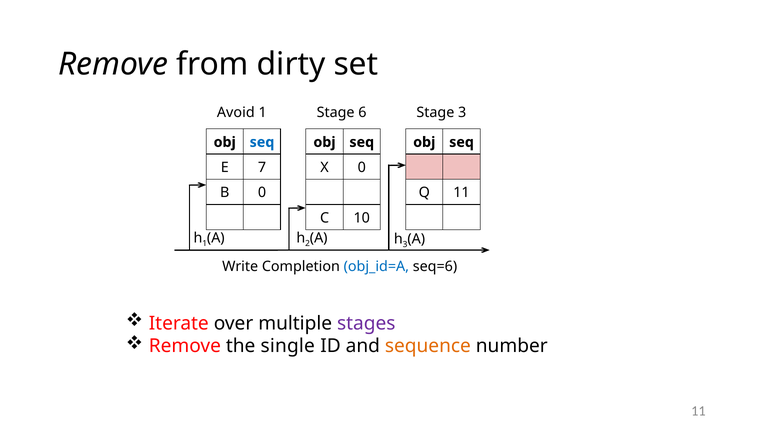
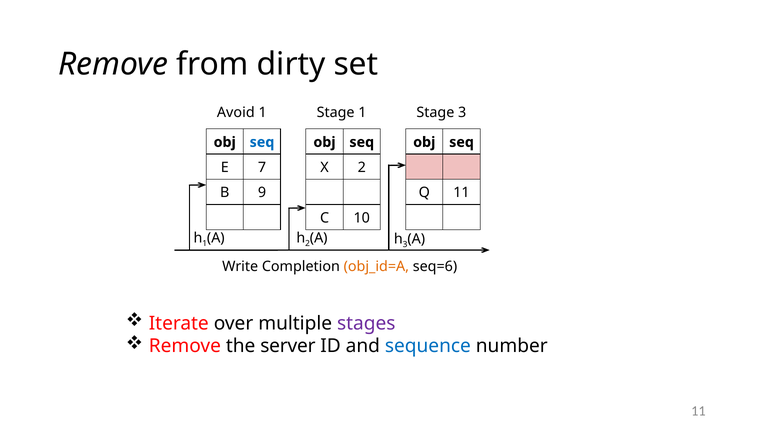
Stage 6: 6 -> 1 (362, 113)
X 0: 0 -> 2 (362, 167)
B 0: 0 -> 9 (262, 193)
obj_id=A colour: blue -> orange (376, 266)
single: single -> server (288, 346)
sequence colour: orange -> blue (428, 346)
